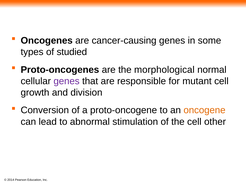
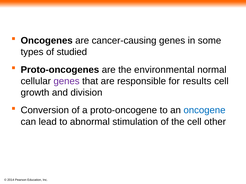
morphological: morphological -> environmental (164, 70)
mutant: mutant -> results (197, 81)
oncogene colour: orange -> blue (204, 111)
